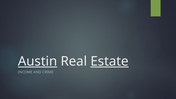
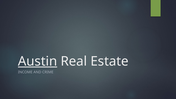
Estate underline: present -> none (110, 61)
